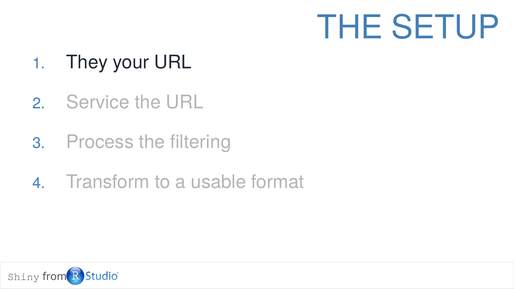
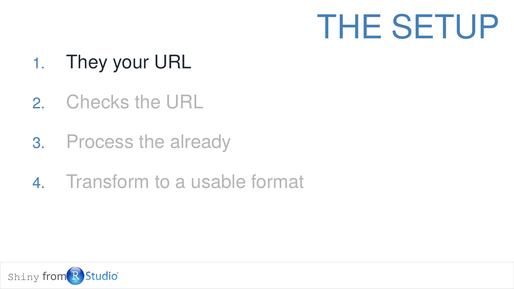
Service: Service -> Checks (98, 102)
filtering: filtering -> already (201, 142)
